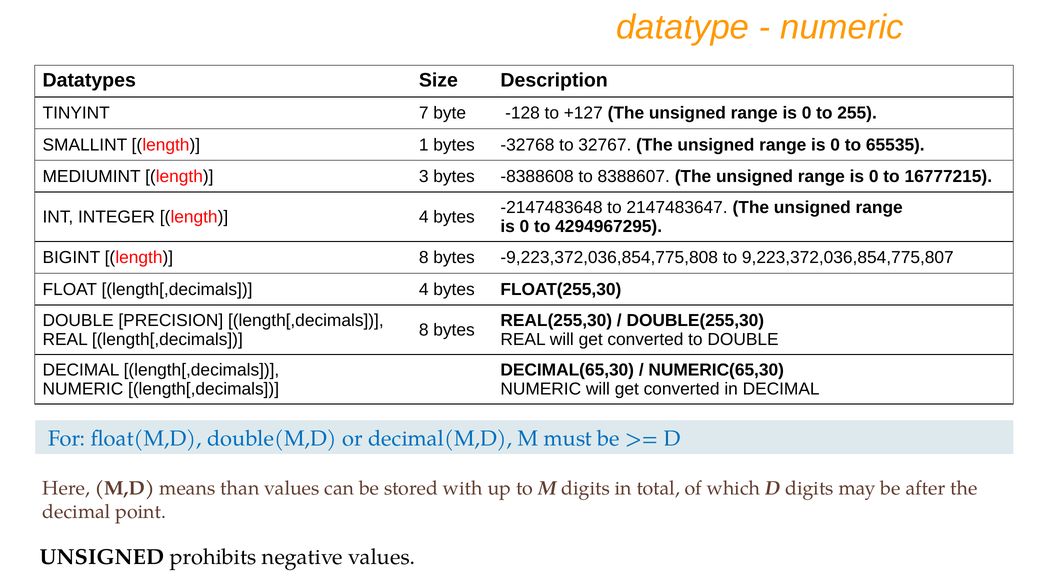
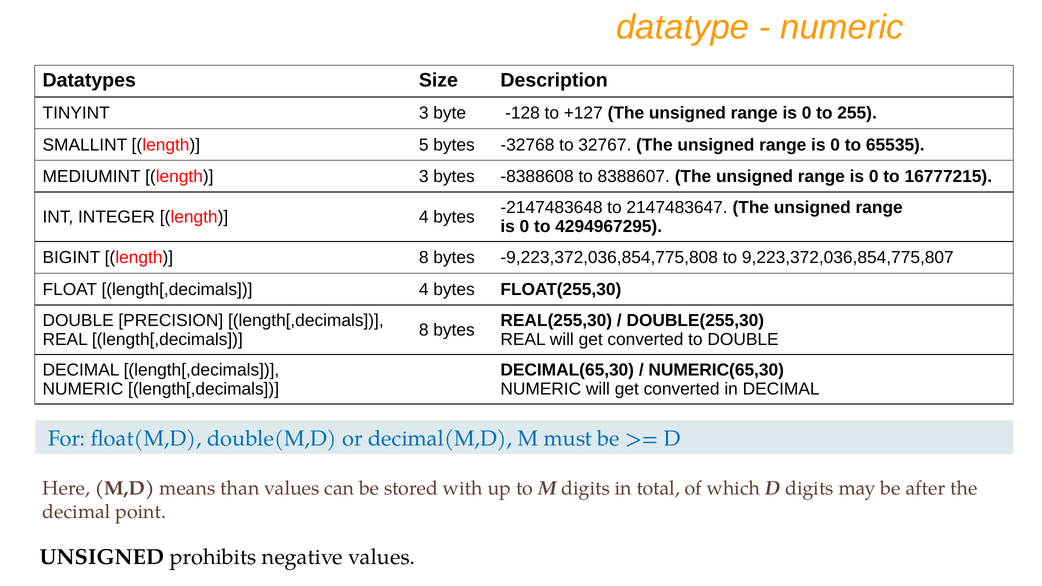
TINYINT 7: 7 -> 3 (424, 113)
1: 1 -> 5 (424, 145)
